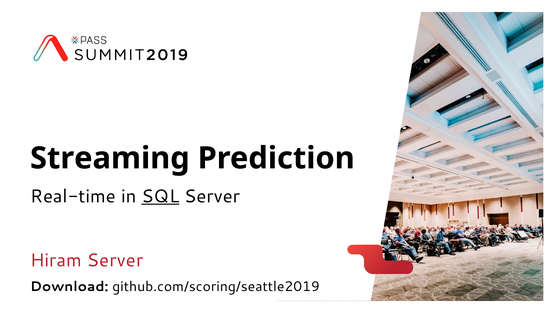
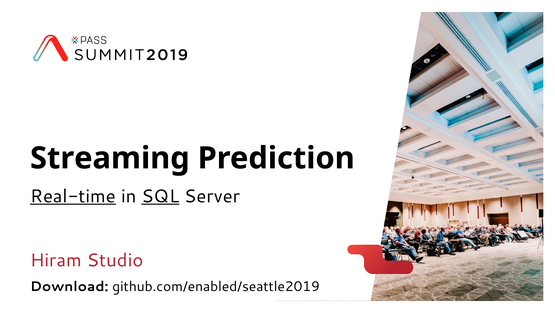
Real-time underline: none -> present (73, 196)
Hiram Server: Server -> Studio (115, 261)
github.com/scoring/seattle2019: github.com/scoring/seattle2019 -> github.com/enabled/seattle2019 (216, 287)
